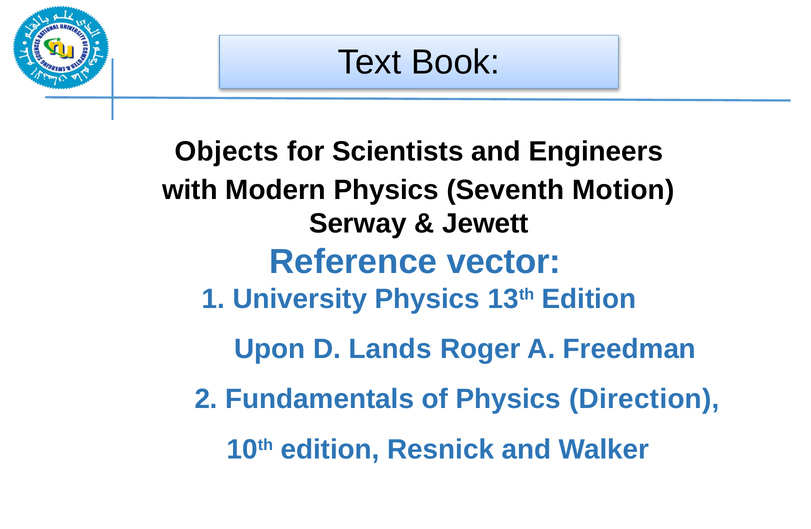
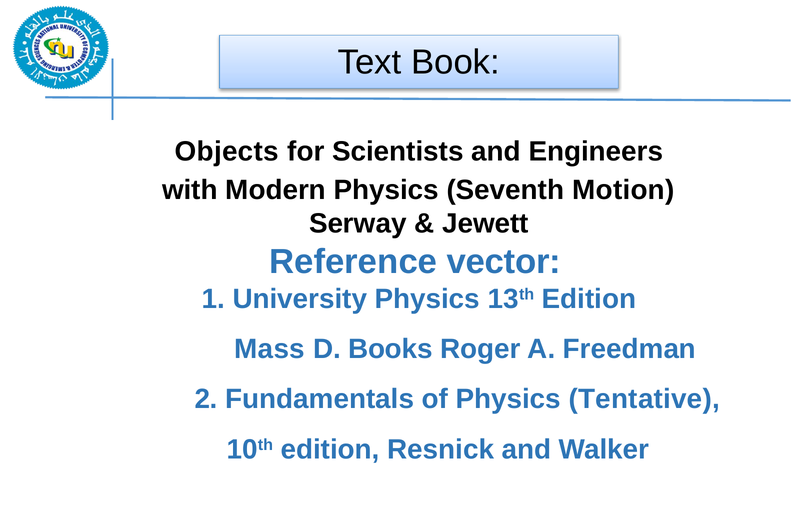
Upon: Upon -> Mass (270, 349)
Lands: Lands -> Books (390, 349)
Direction: Direction -> Tentative (644, 399)
